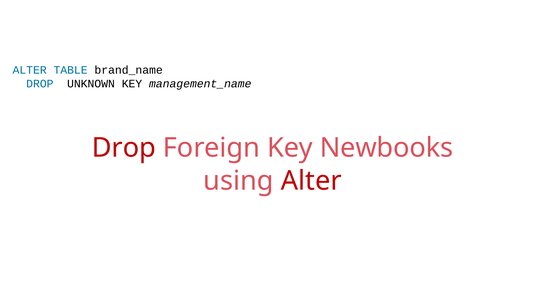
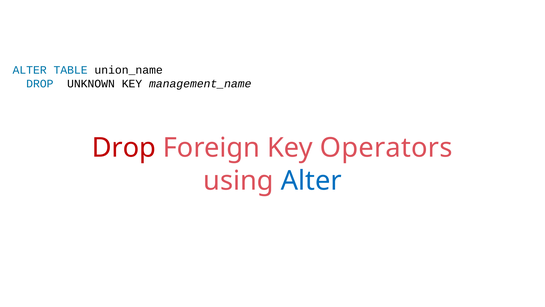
brand_name: brand_name -> union_name (129, 70)
Newbooks: Newbooks -> Operators (386, 148)
Alter colour: red -> blue (311, 180)
